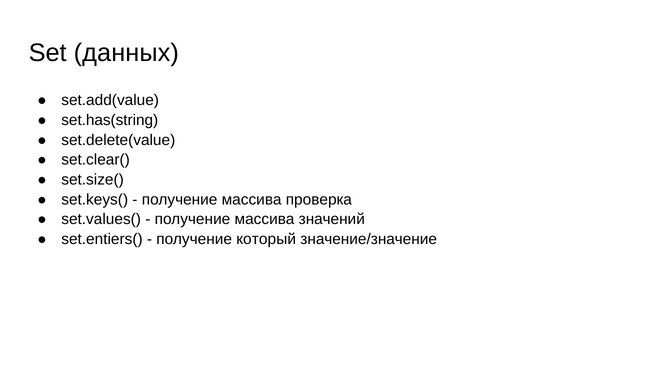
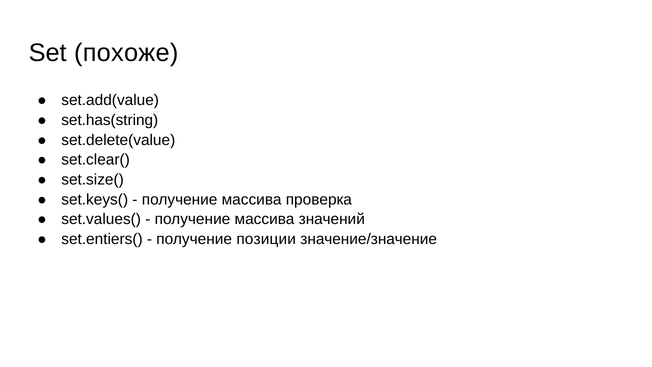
данных: данных -> похоже (126, 53)
который: который -> позиции (266, 239)
